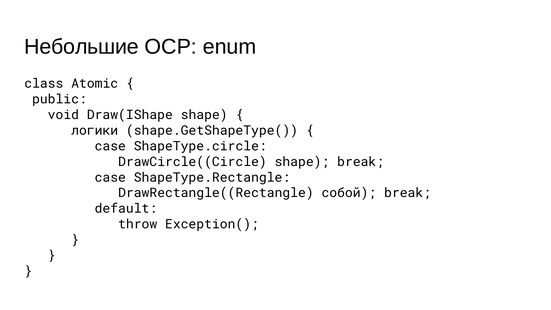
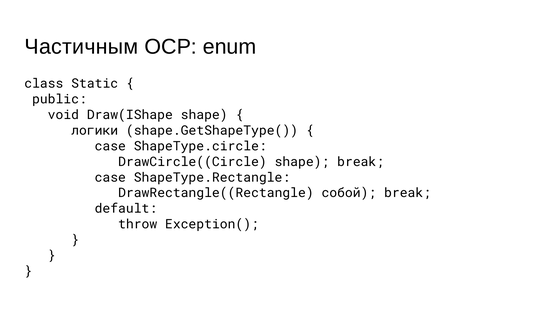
Небольшие: Небольшие -> Частичным (81, 47)
Atomic: Atomic -> Static (95, 84)
